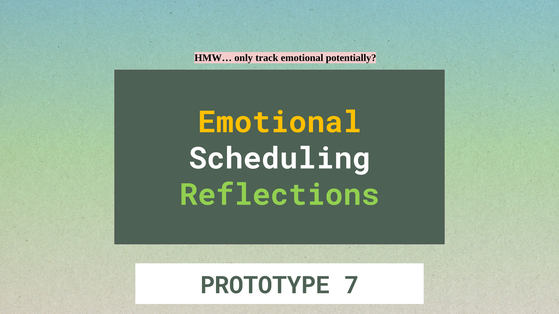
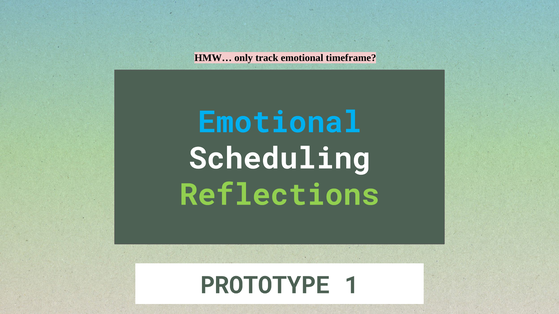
potentially: potentially -> timeframe (351, 58)
Emotional colour: yellow -> light blue (279, 122)
7: 7 -> 1 (352, 286)
